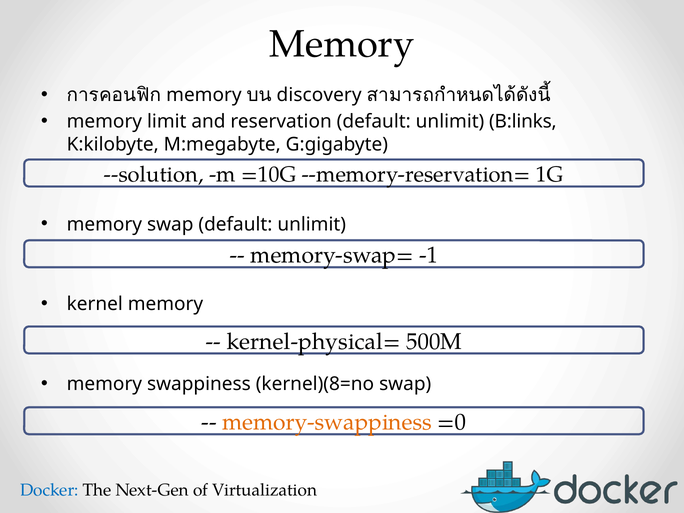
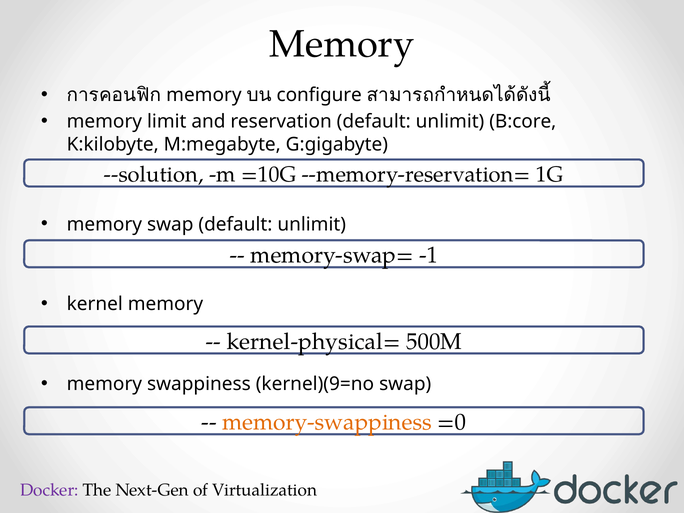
discovery: discovery -> configure (319, 95)
B:links: B:links -> B:core (523, 122)
kernel)(8=no: kernel)(8=no -> kernel)(9=no (315, 384)
Docker colour: blue -> purple (49, 490)
